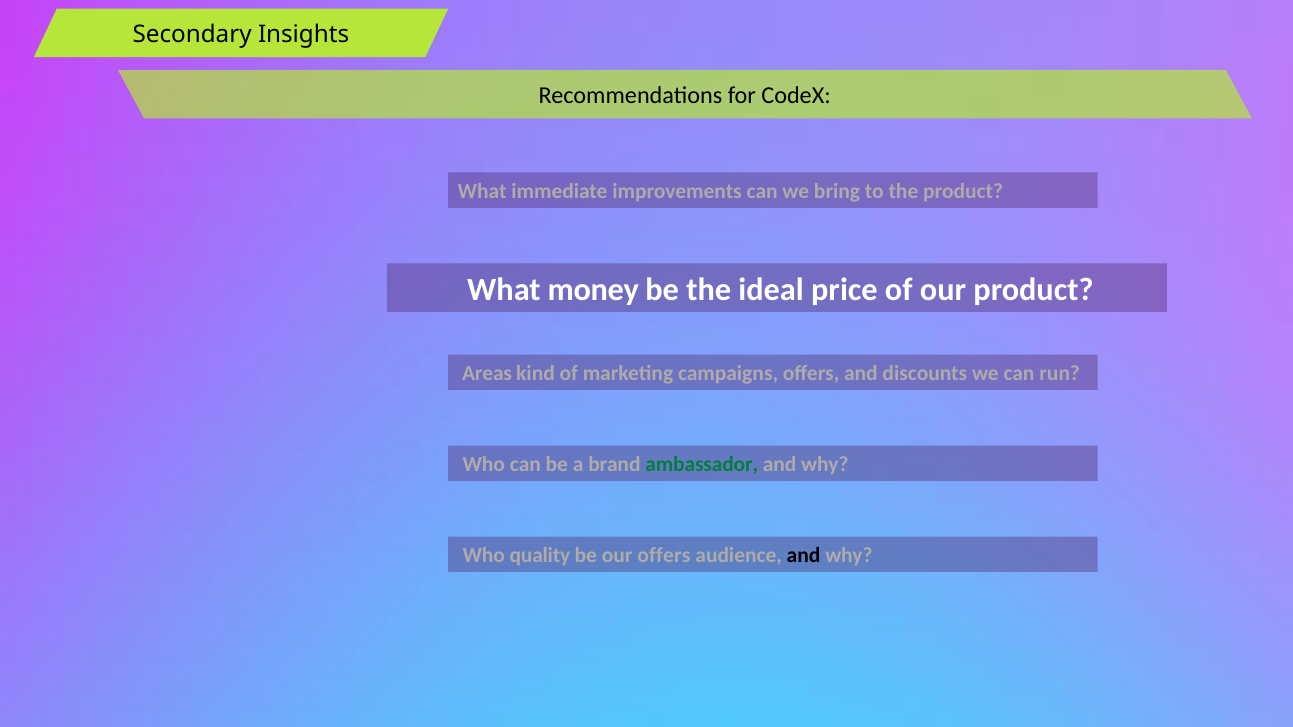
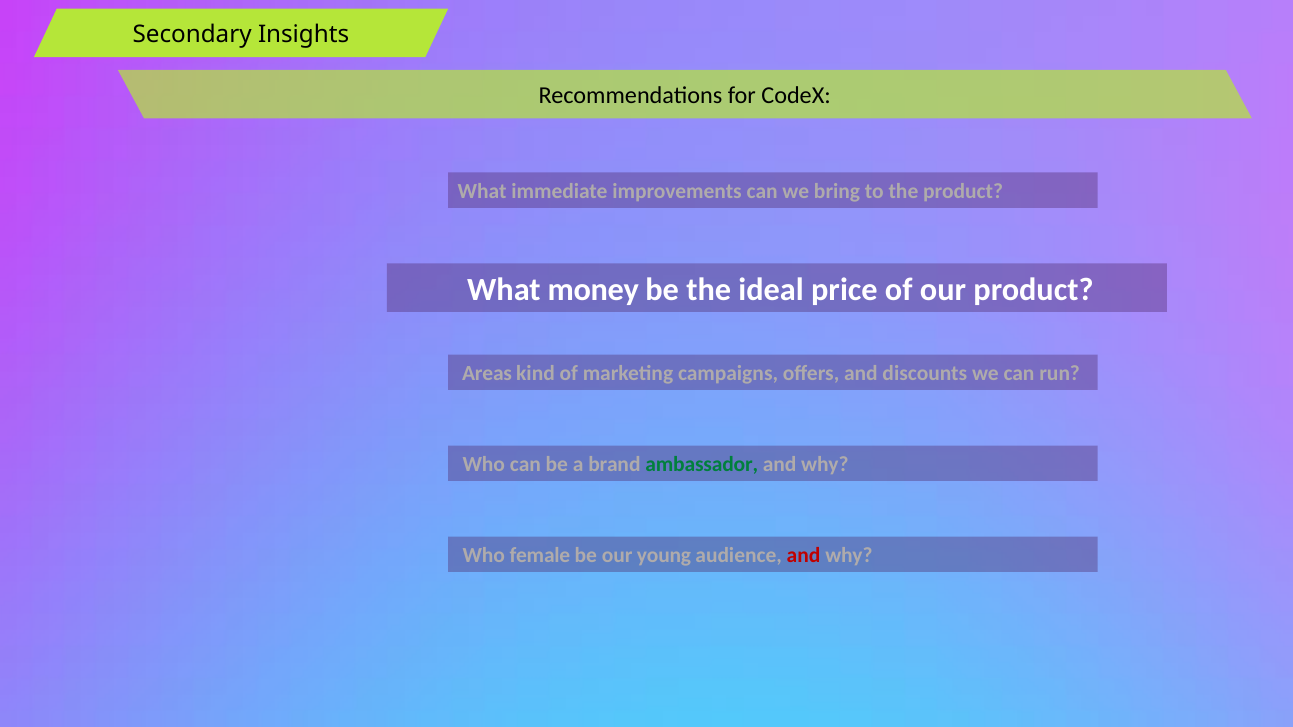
quality: quality -> female (540, 556)
our offers: offers -> young (664, 556)
and colour: black -> red (804, 556)
